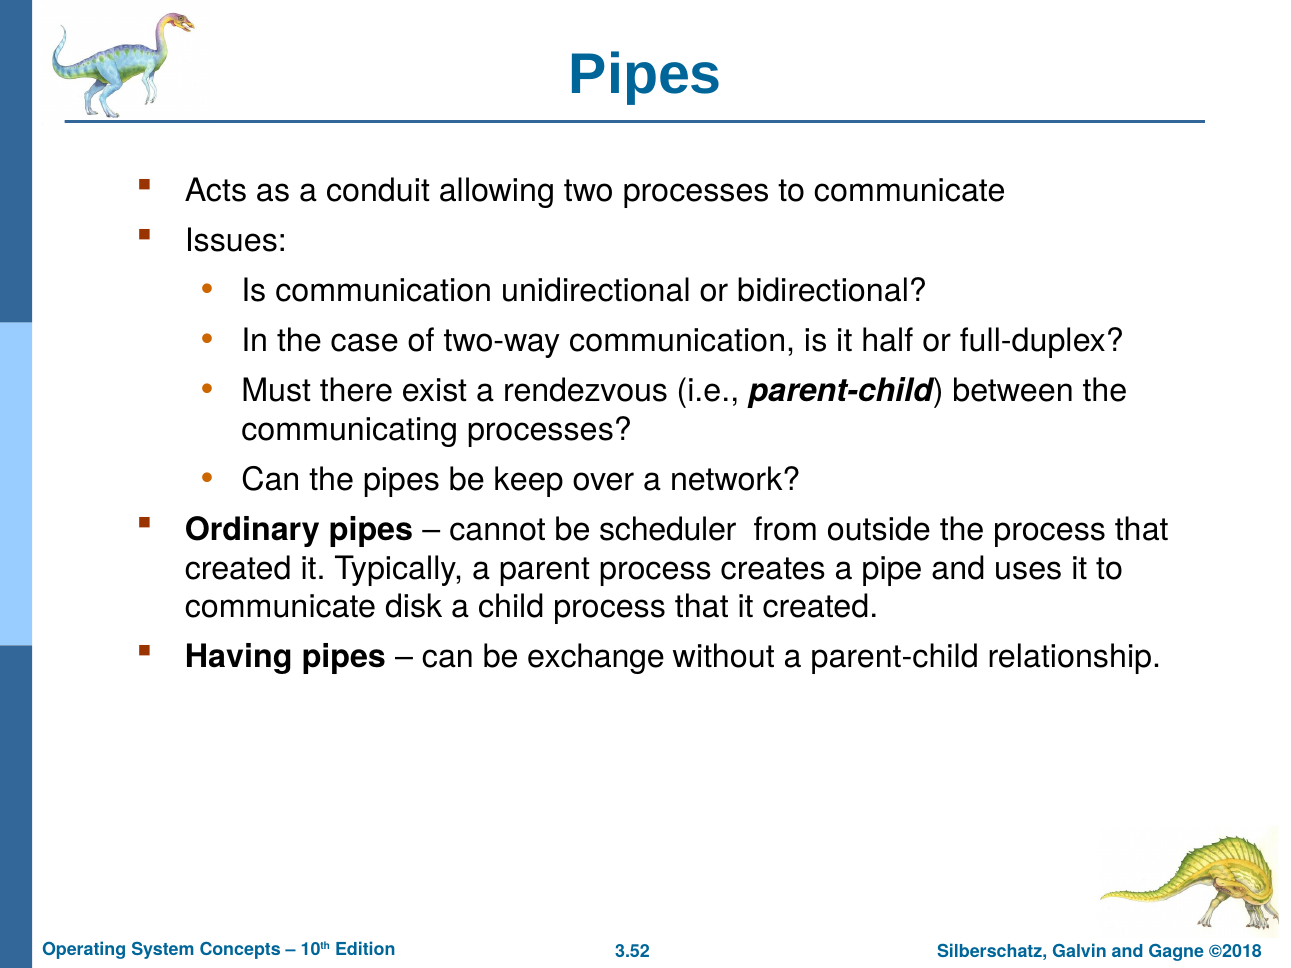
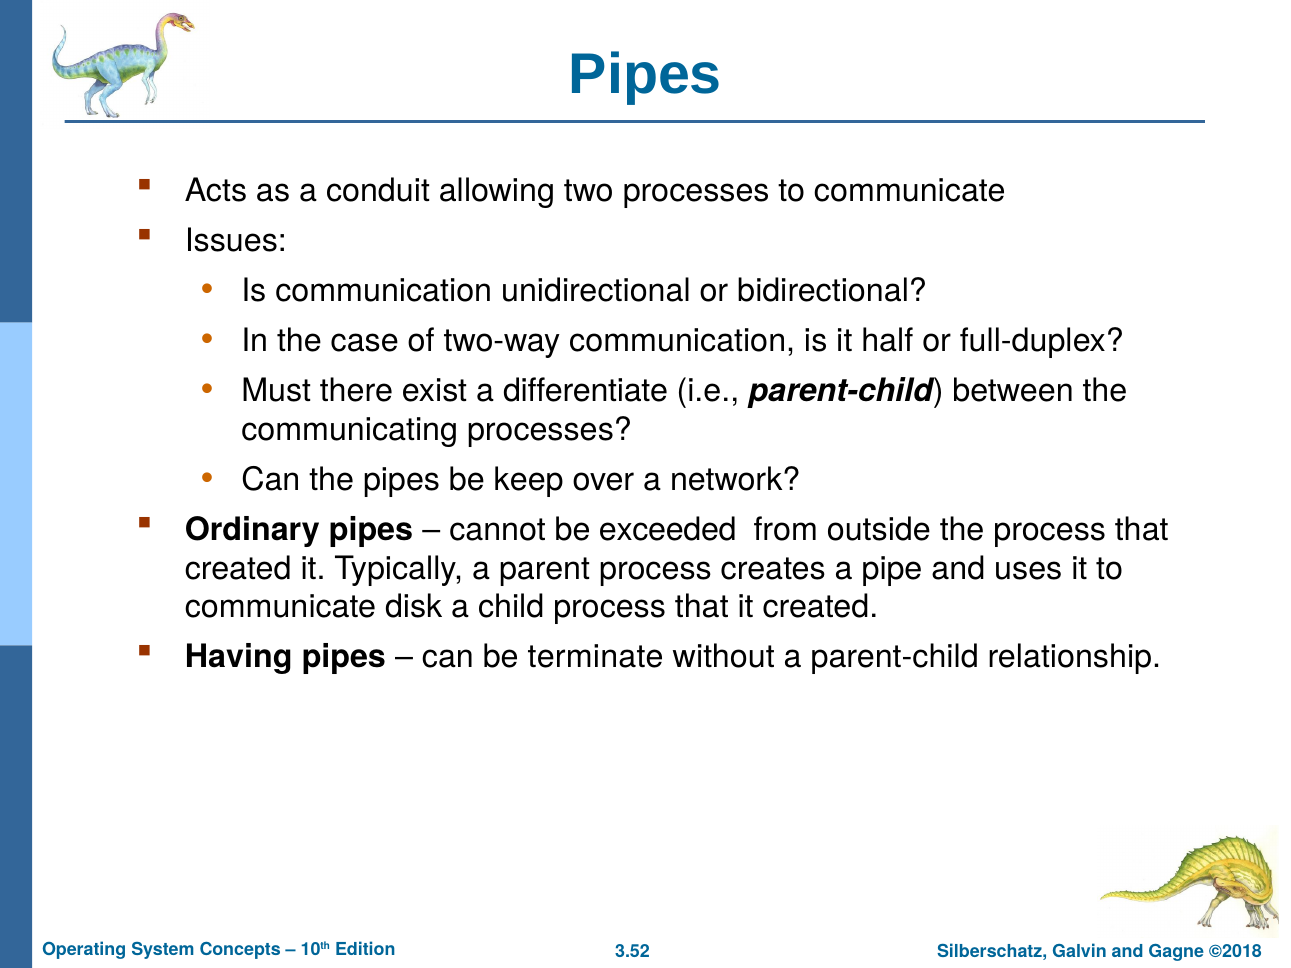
rendezvous: rendezvous -> differentiate (586, 391)
scheduler: scheduler -> exceeded (668, 530)
exchange: exchange -> terminate (596, 657)
